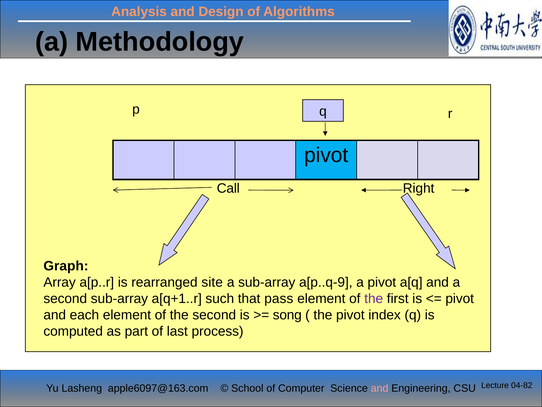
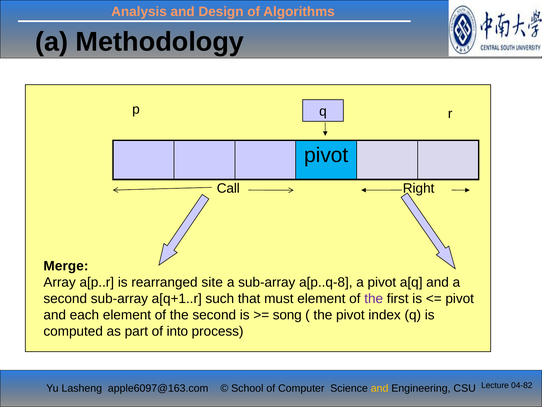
Graph: Graph -> Merge (66, 266)
a[p..q-9: a[p..q-9 -> a[p..q-8 (326, 282)
pass: pass -> must (279, 298)
last: last -> into (177, 331)
and colour: pink -> yellow (380, 388)
